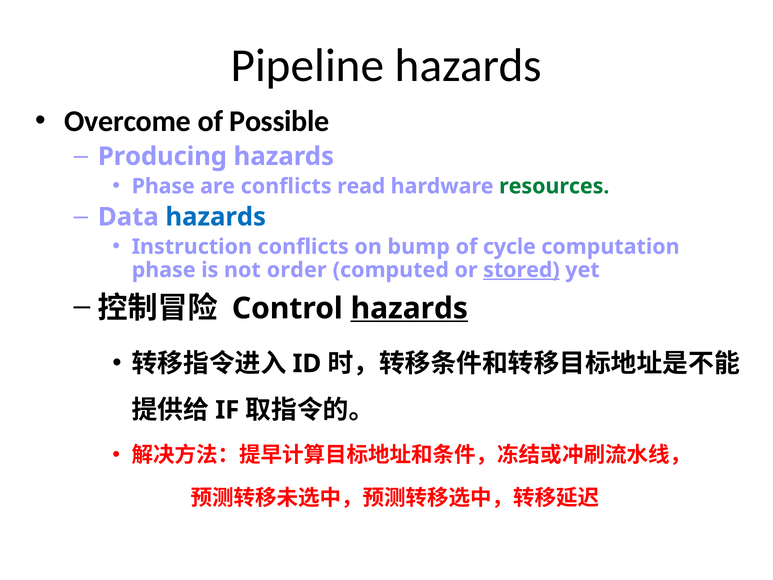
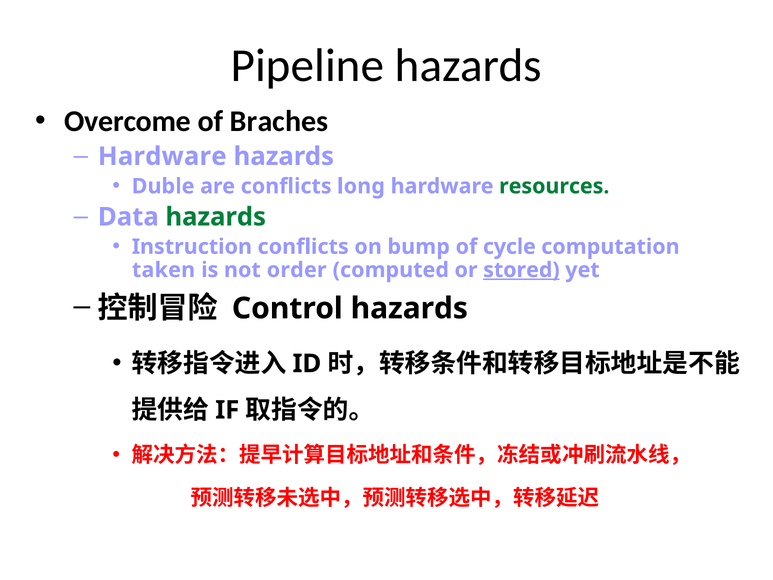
Possible: Possible -> Braches (279, 121)
Producing: Producing -> Hardware (162, 156)
Phase: Phase -> Duble (163, 186)
read: read -> long (361, 186)
hazards colour: blue -> green (216, 217)
phase: phase -> taken (164, 270)
hazards underline: present -> none (409, 308)
